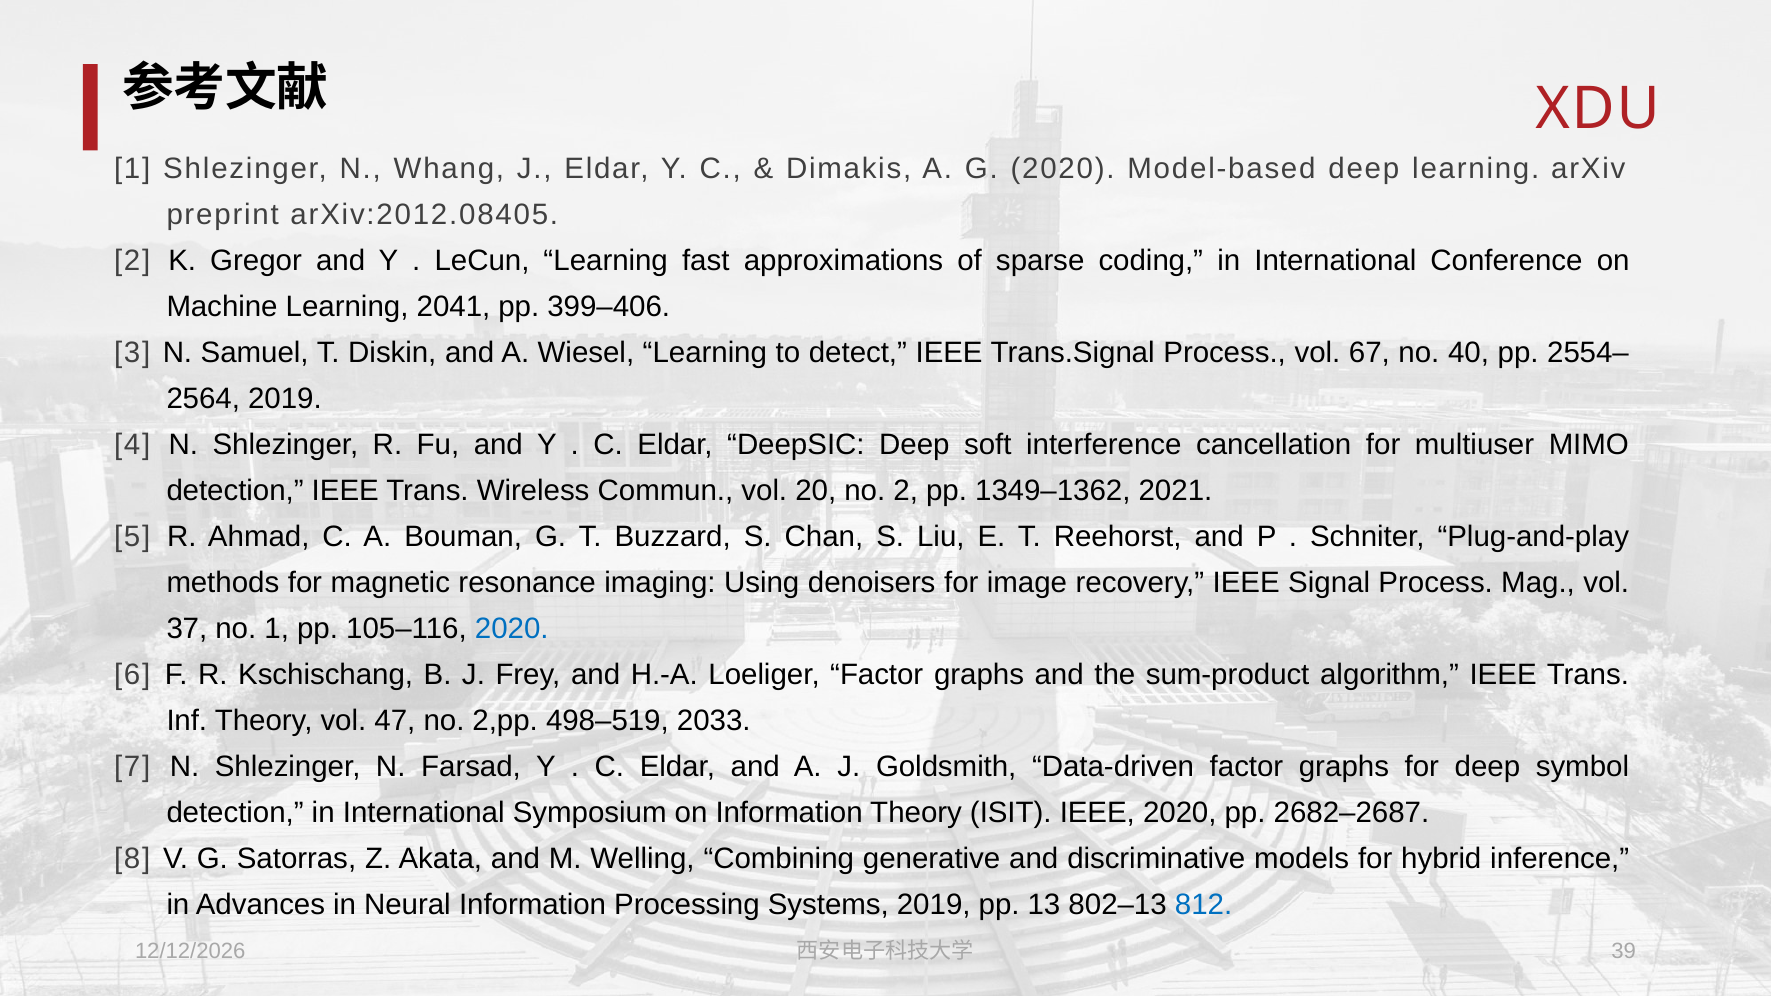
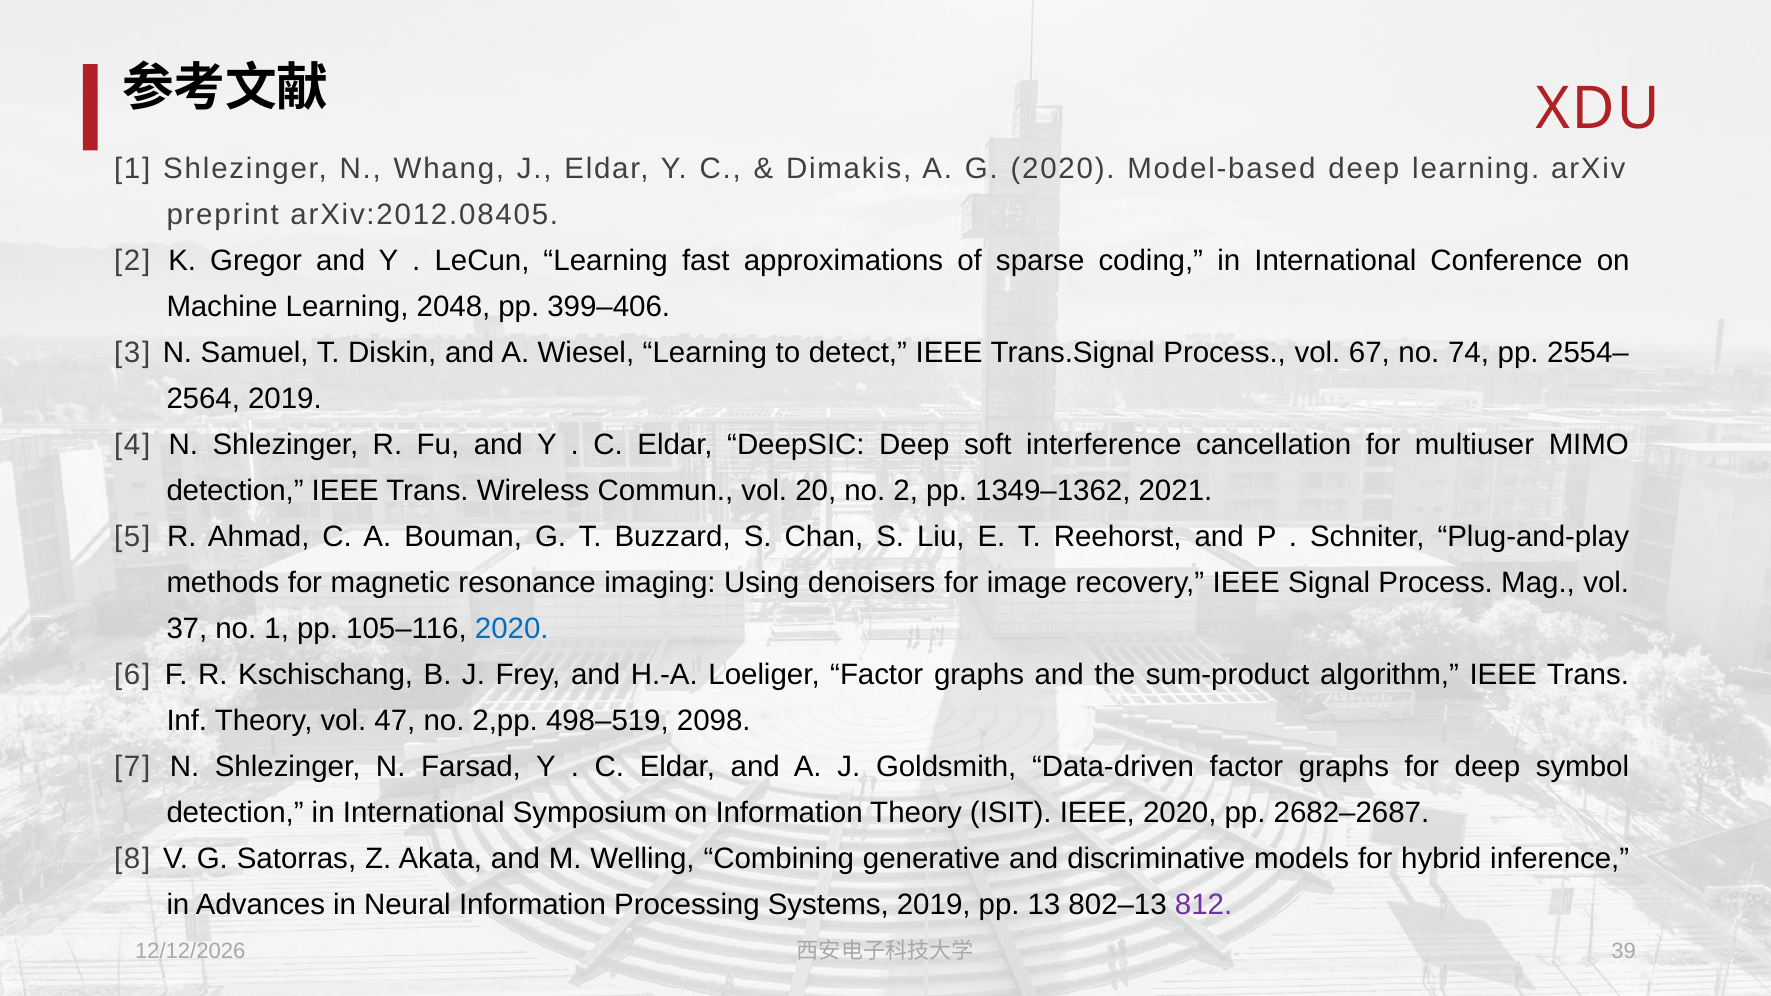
2041: 2041 -> 2048 (453, 307)
40: 40 -> 74 (1469, 353)
2033: 2033 -> 2098 (714, 721)
812 colour: blue -> purple (1204, 905)
